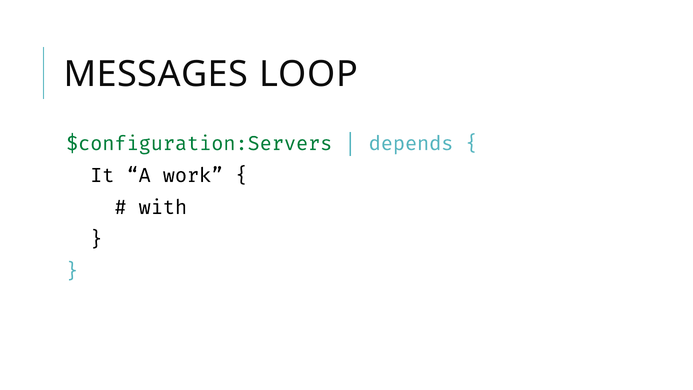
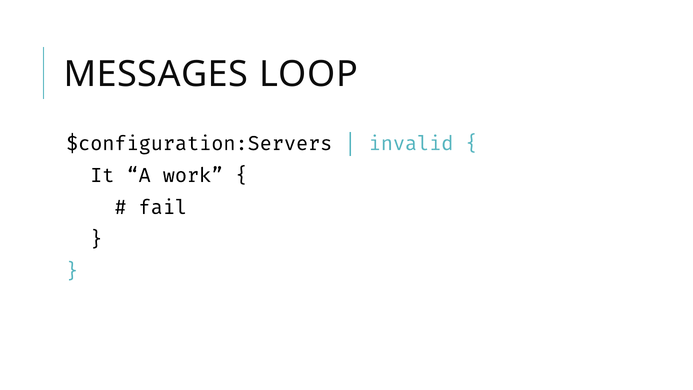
$configuration:Servers colour: green -> black (199, 143)
depends: depends -> invalid (411, 143)
with: with -> fail (163, 207)
